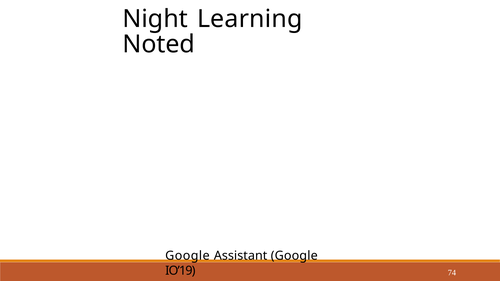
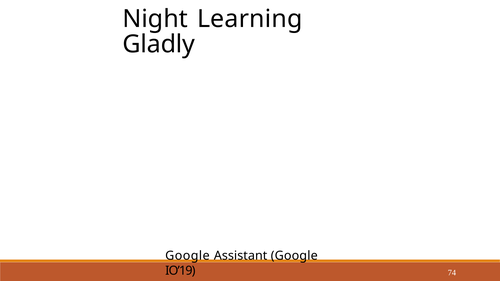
Noted: Noted -> Gladly (159, 44)
